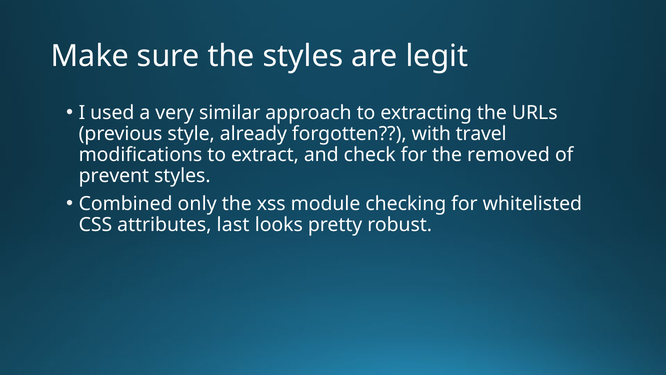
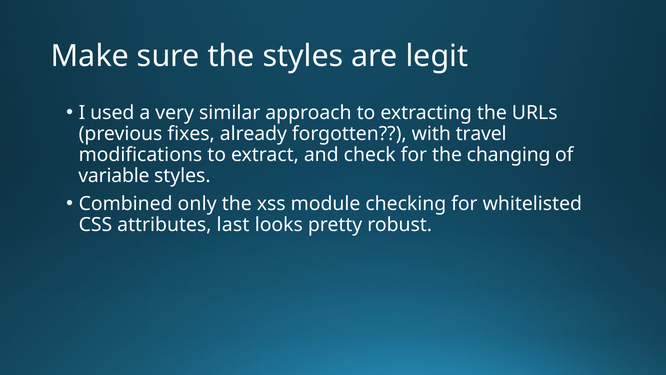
style: style -> fixes (191, 134)
removed: removed -> changing (509, 155)
prevent: prevent -> variable (114, 176)
